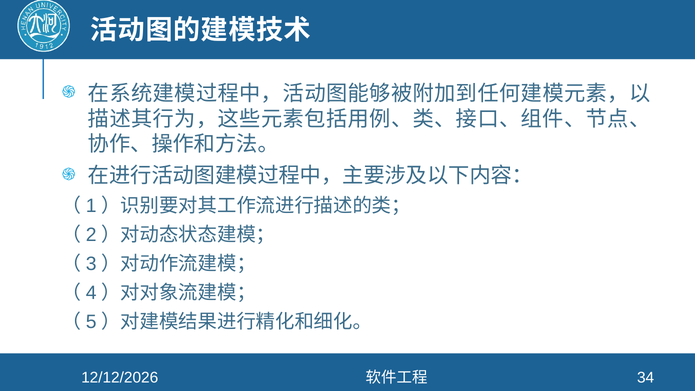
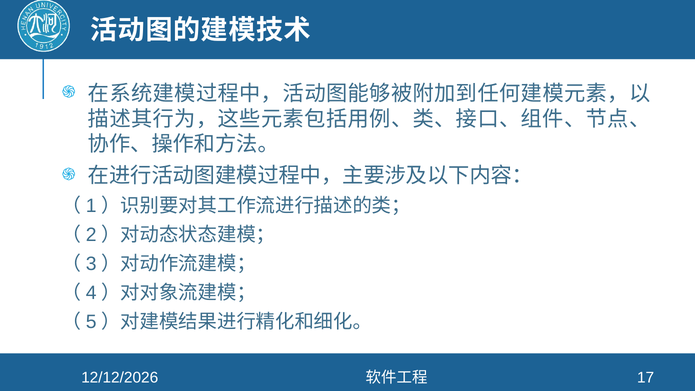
34: 34 -> 17 (646, 378)
